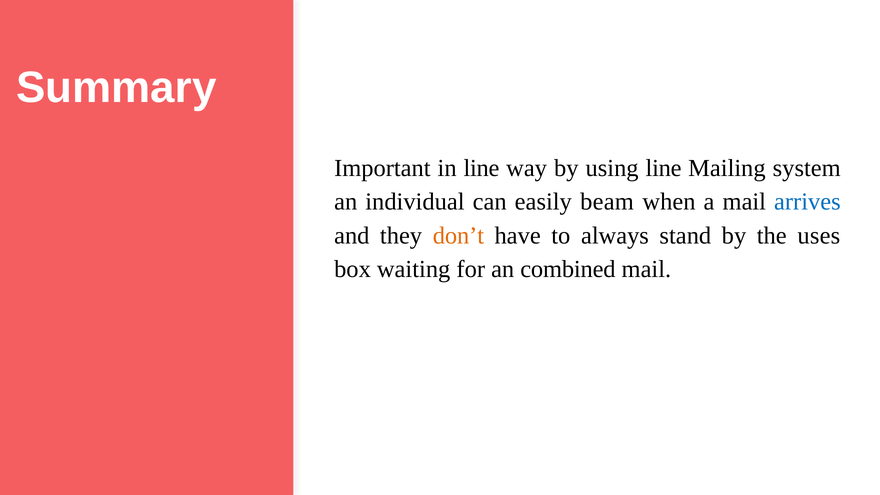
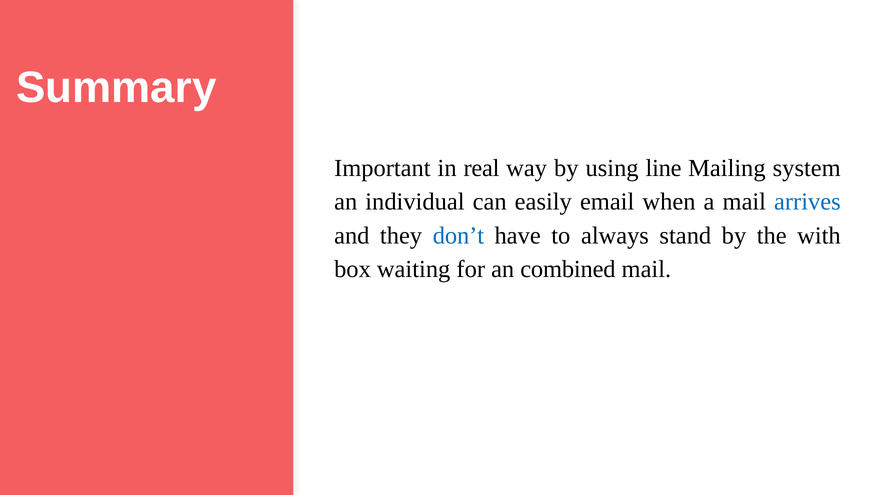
in line: line -> real (481, 168)
beam: beam -> email (607, 202)
don’t colour: orange -> blue (458, 236)
uses: uses -> with (819, 236)
